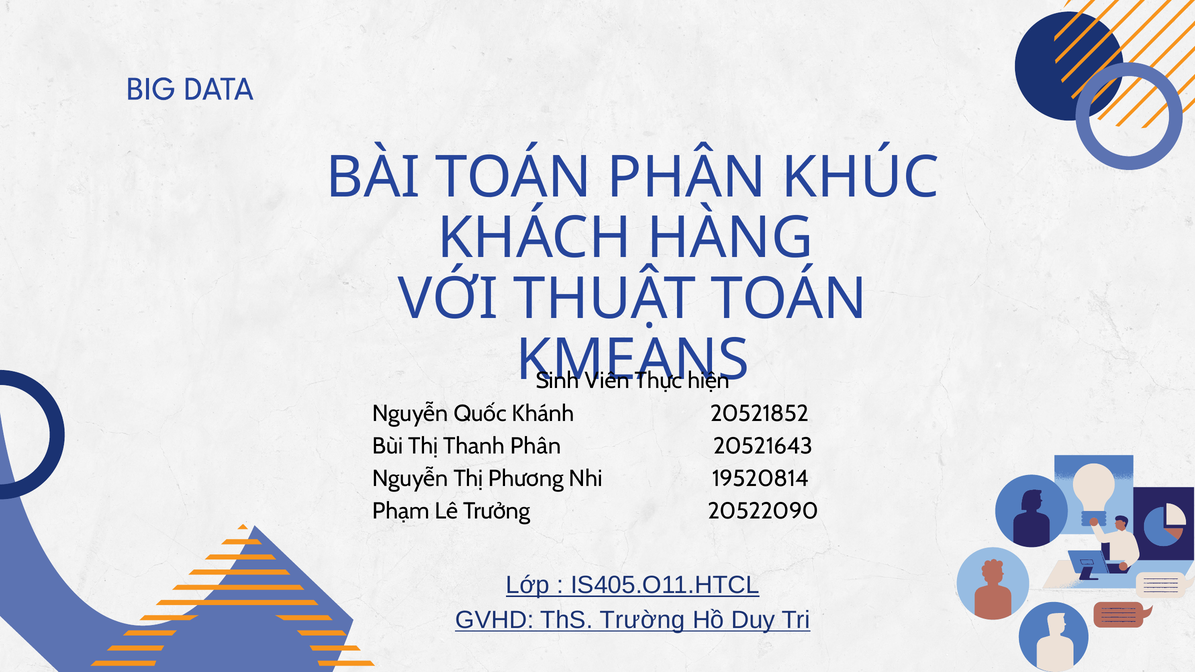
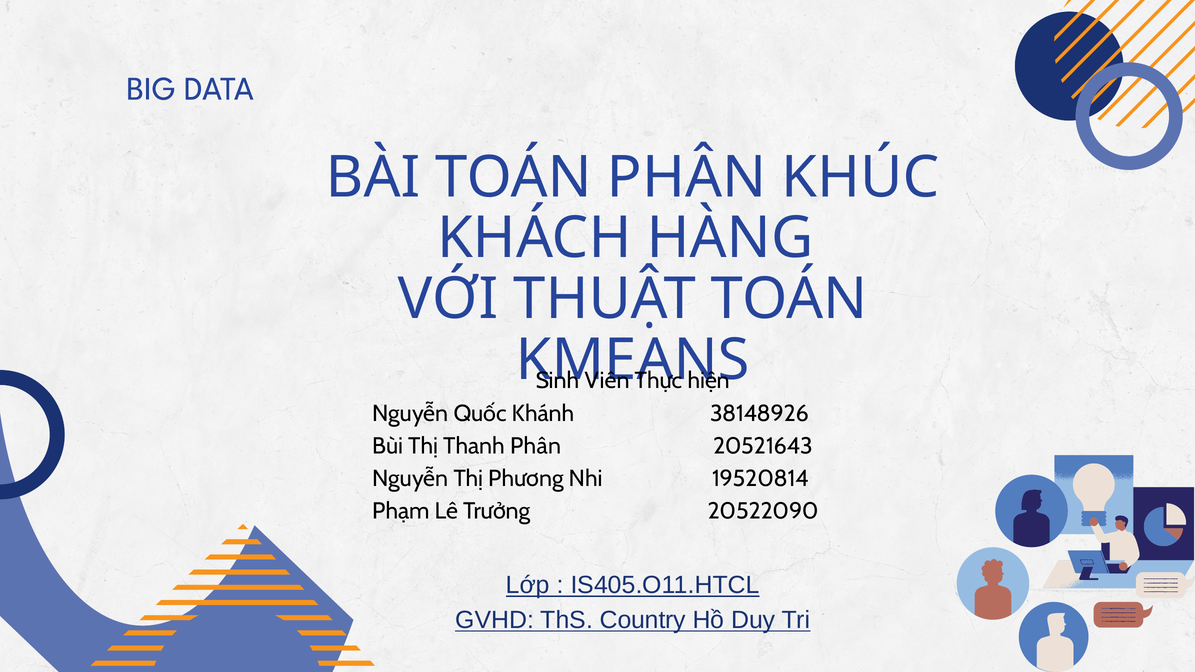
20521852: 20521852 -> 38148926 (760, 413)
Trường: Trường -> Country (643, 620)
